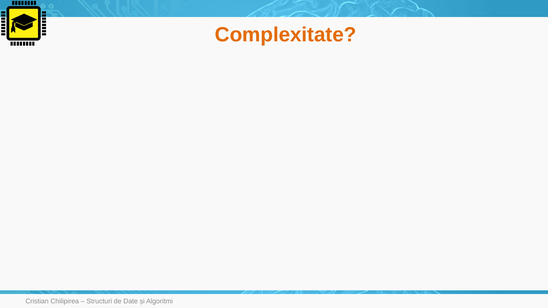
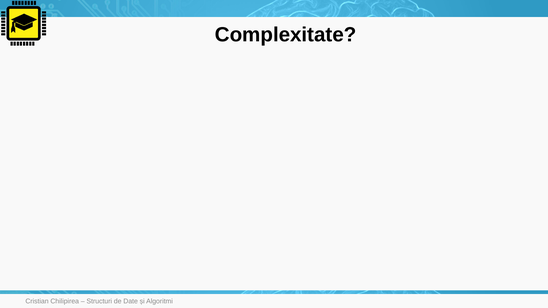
Complexitate colour: orange -> black (286, 35)
